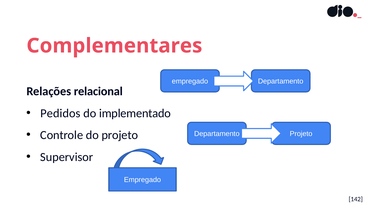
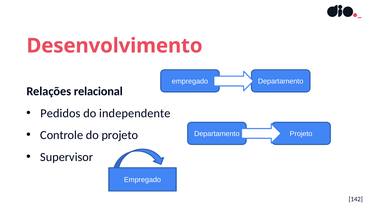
Complementares: Complementares -> Desenvolvimento (115, 46)
implementado: implementado -> independente (135, 113)
